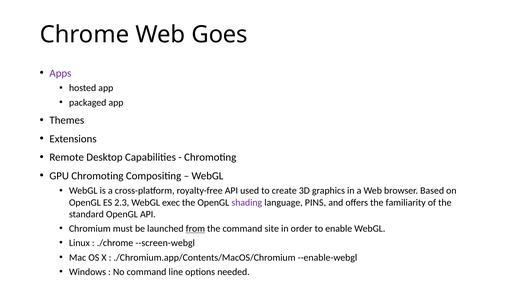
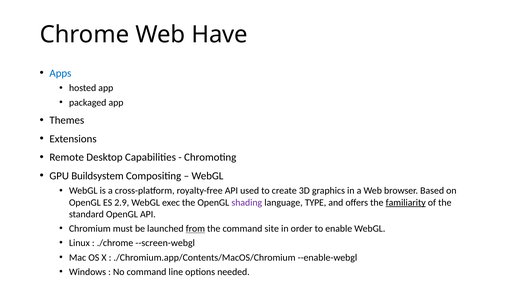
Goes: Goes -> Have (220, 35)
Apps colour: purple -> blue (60, 73)
GPU Chromoting: Chromoting -> Buildsystem (97, 176)
2.3: 2.3 -> 2.9 (122, 203)
PINS: PINS -> TYPE (316, 203)
familiarity underline: none -> present (406, 203)
